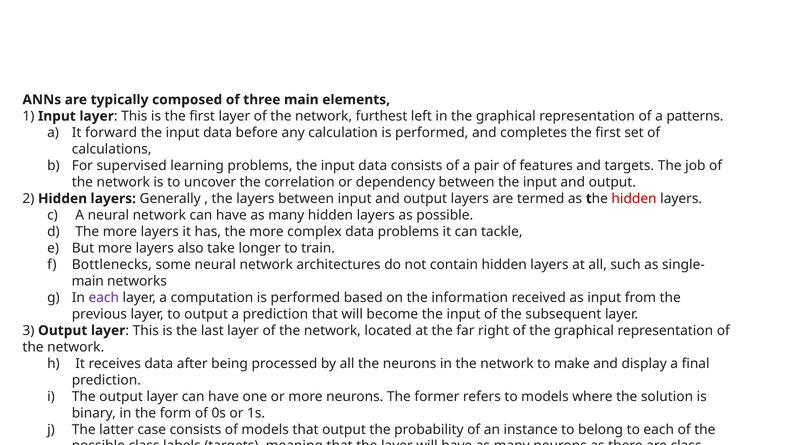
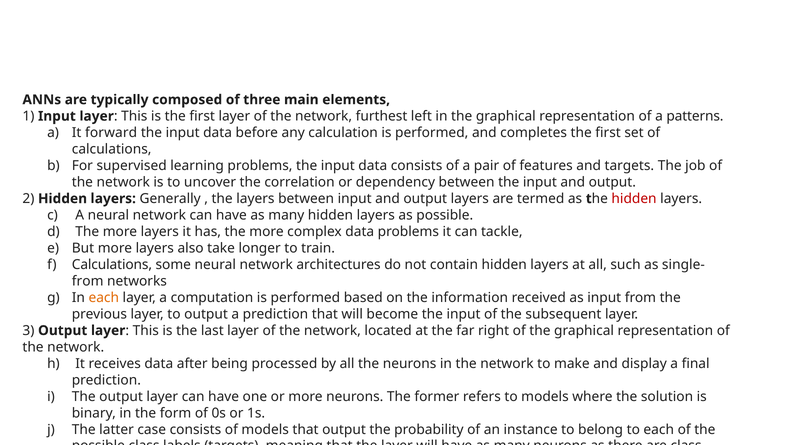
Bottlenecks: Bottlenecks -> Calculations (112, 264)
main: main -> from (88, 281)
each colour: purple -> orange (104, 297)
